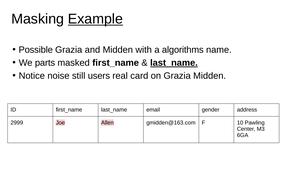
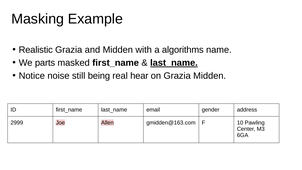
Example underline: present -> none (95, 19)
Possible: Possible -> Realistic (36, 50)
users: users -> being (99, 76)
card: card -> hear (139, 76)
